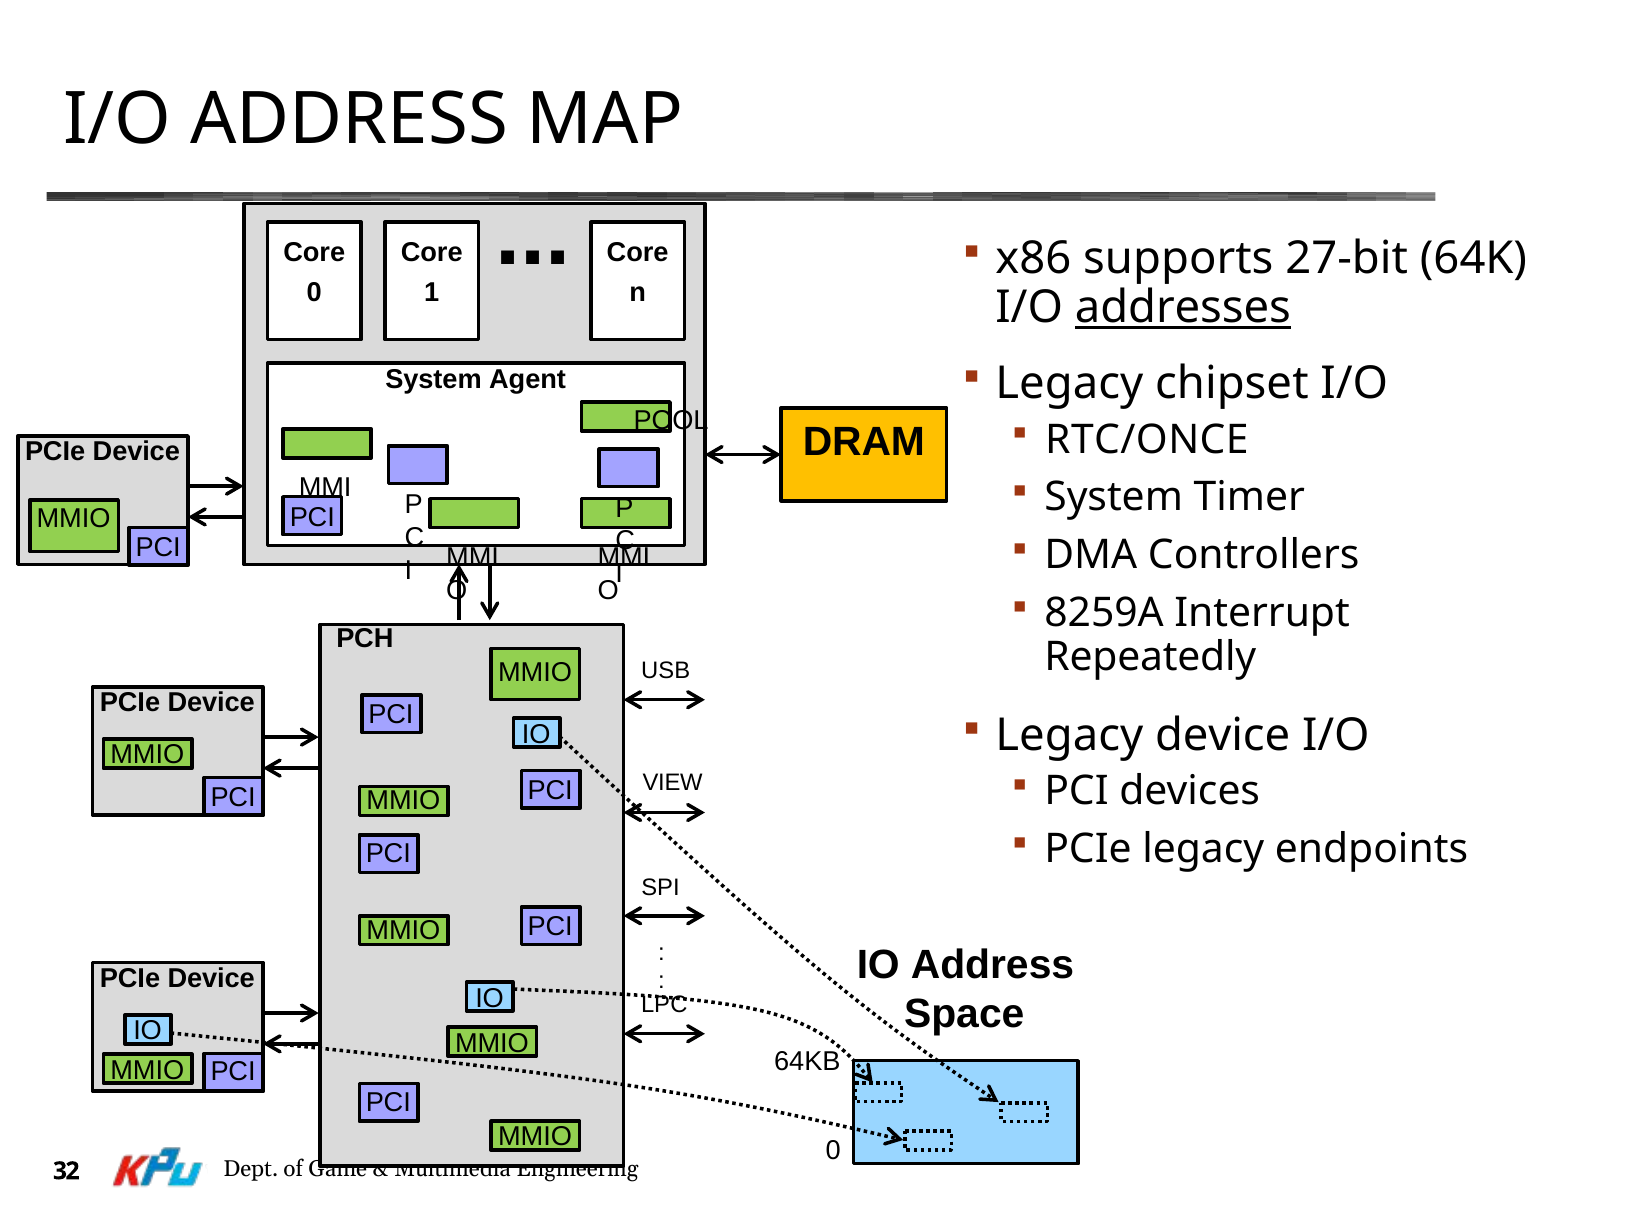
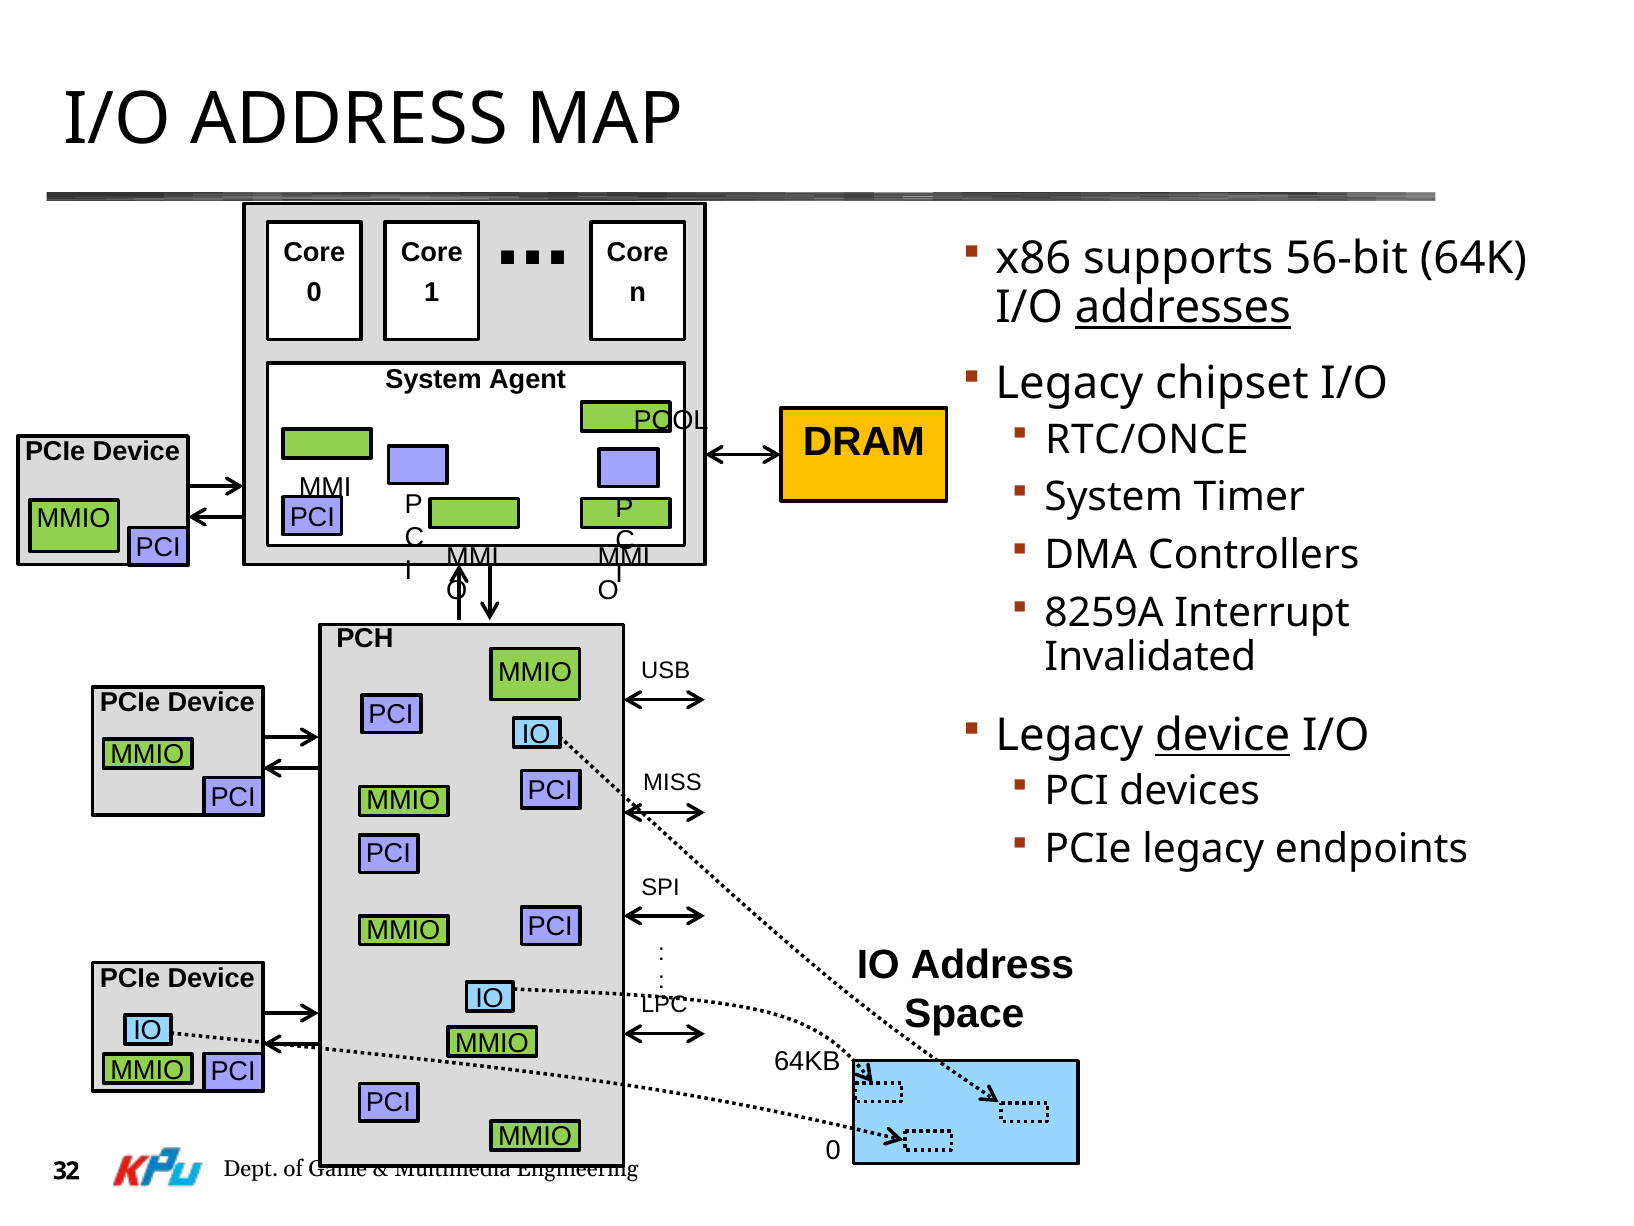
27-bit: 27-bit -> 56-bit (1347, 259)
Repeatedly: Repeatedly -> Invalidated (1150, 657)
device underline: none -> present (1223, 735)
VIEW: VIEW -> MISS (672, 782)
